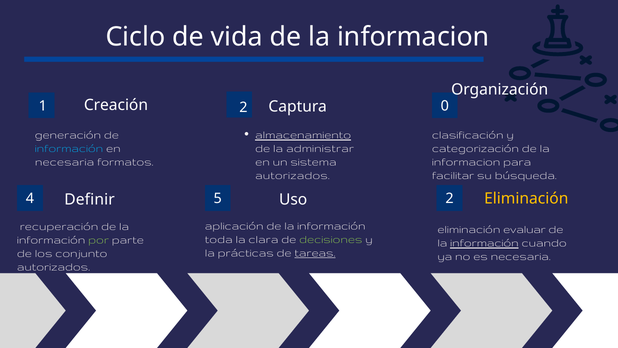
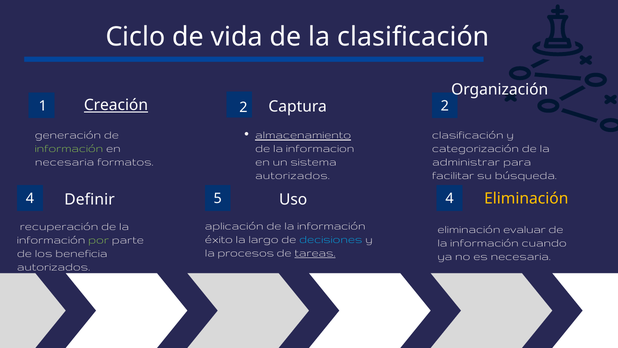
vida de la informacion: informacion -> clasificación (413, 37)
Creación underline: none -> present (116, 105)
2 0: 0 -> 2 (445, 106)
información colour: light blue -> light green (69, 148)
administrar: administrar -> informacion (320, 148)
informacion: informacion -> administrar (466, 161)
5 2: 2 -> 4 (450, 198)
toda: toda -> éxito (219, 239)
clara: clara -> largo (264, 239)
decisiones colour: light green -> light blue (331, 239)
información underline: present -> none (484, 242)
prácticas: prácticas -> procesos (246, 252)
conjunto: conjunto -> beneficia (81, 253)
